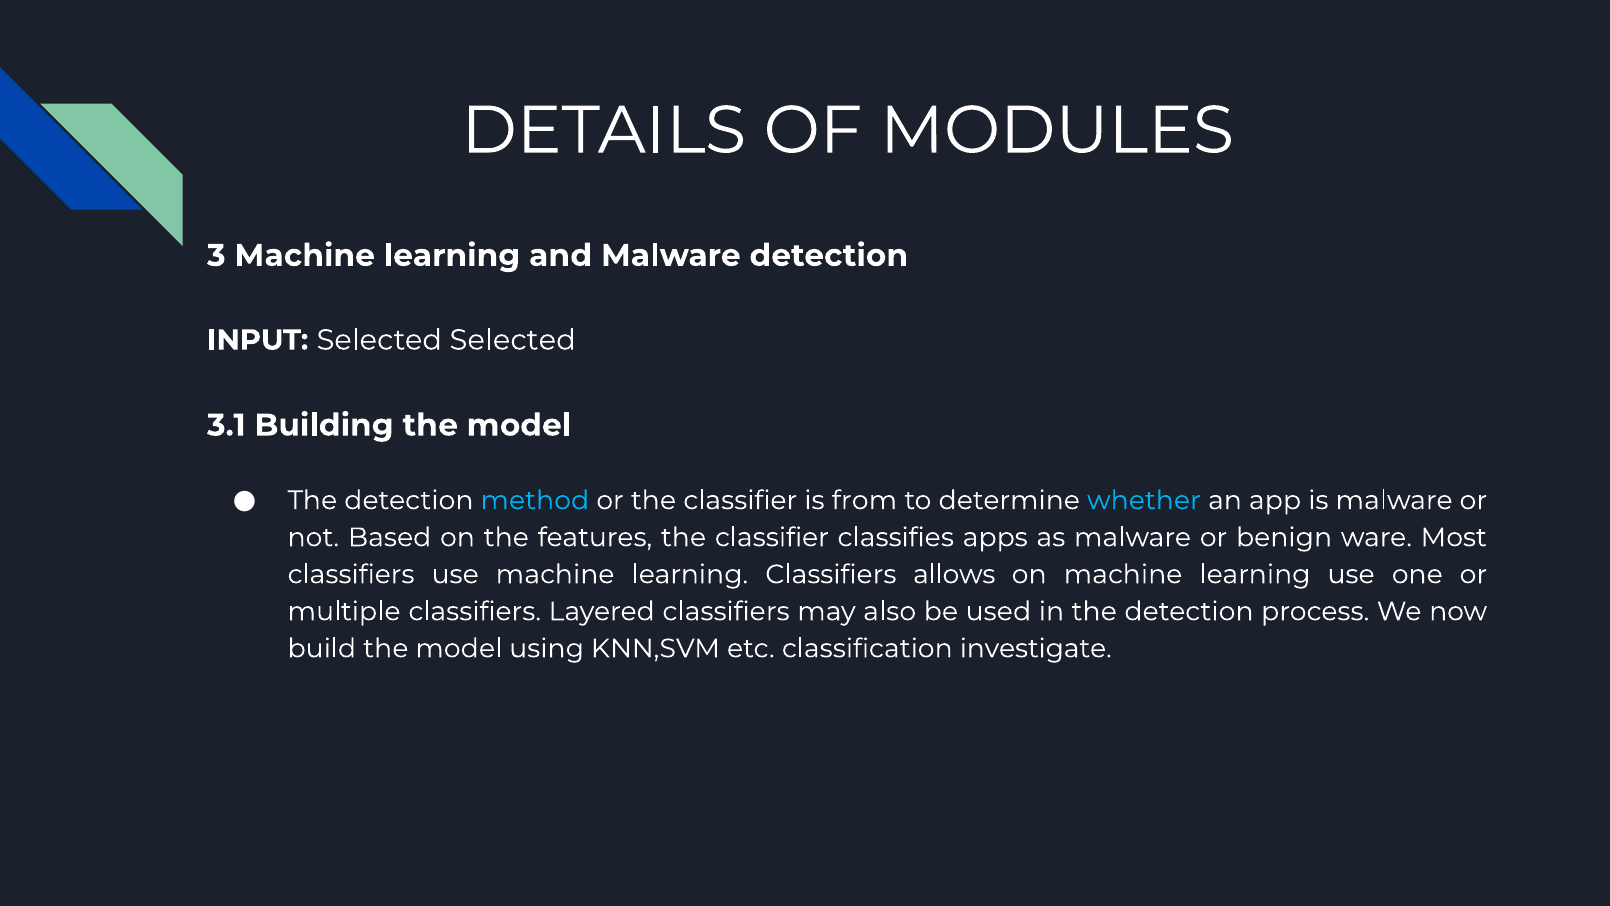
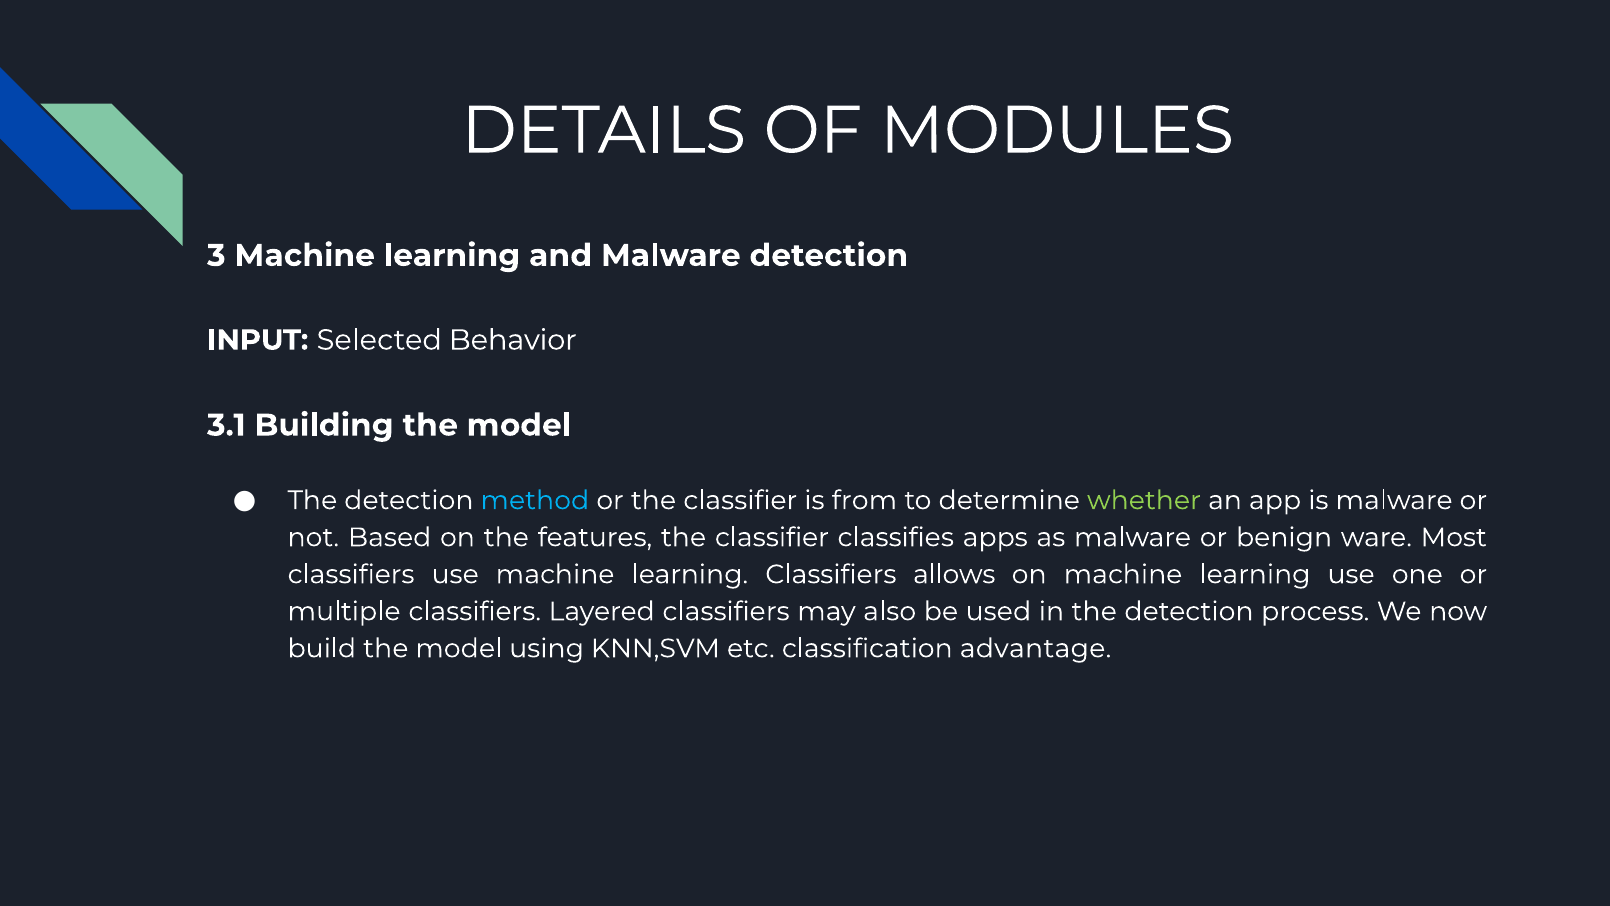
Selected Selected: Selected -> Behavior (513, 340)
whether colour: light blue -> light green (1144, 500)
investigate: investigate -> advantage (1036, 648)
